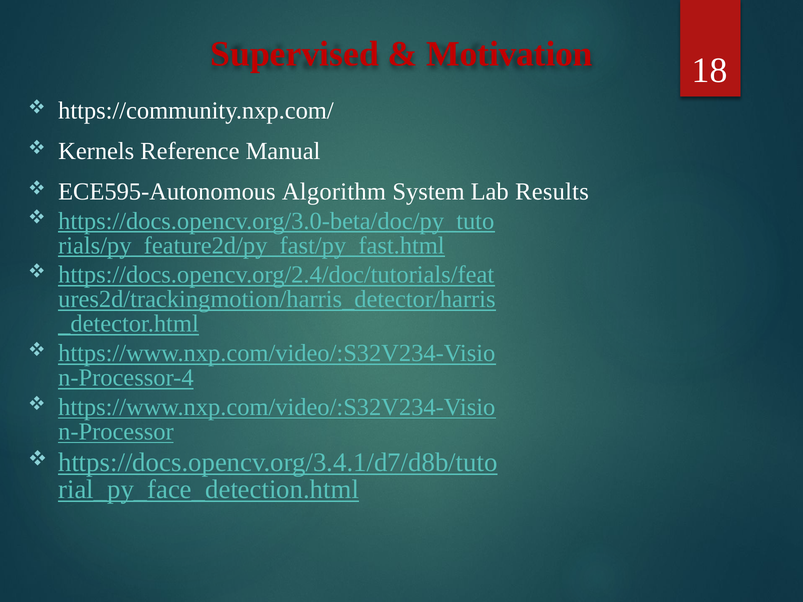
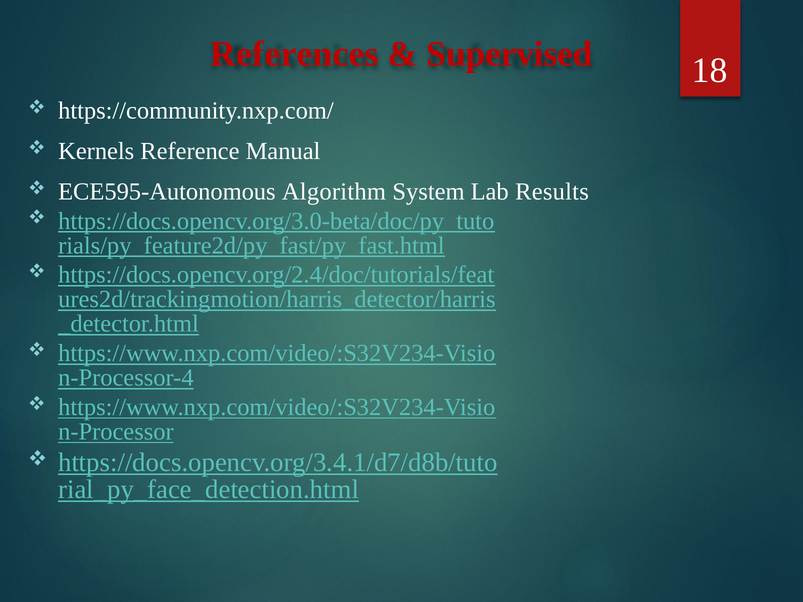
Supervised: Supervised -> References (295, 54)
Motivation: Motivation -> Supervised (510, 54)
